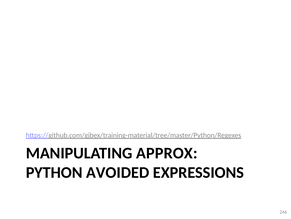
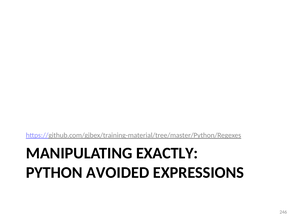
APPROX: APPROX -> EXACTLY (167, 153)
